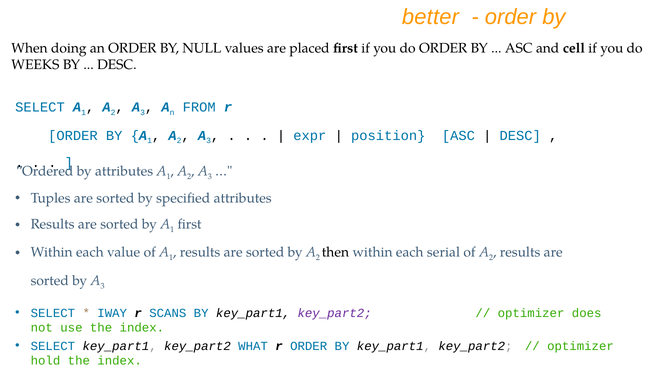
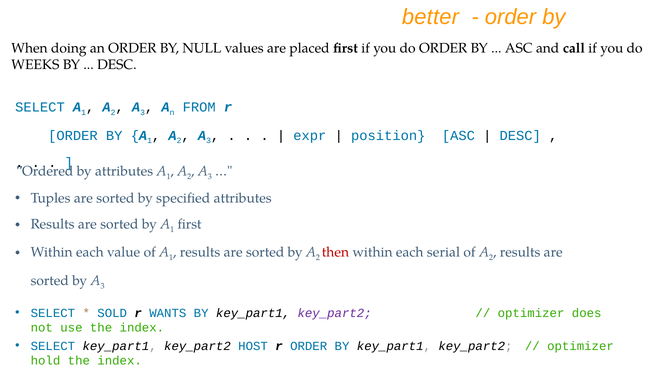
cell: cell -> call (574, 48)
then colour: black -> red (335, 252)
IWAY: IWAY -> SOLD (112, 313)
SCANS: SCANS -> WANTS (168, 313)
WHAT: WHAT -> HOST (253, 346)
